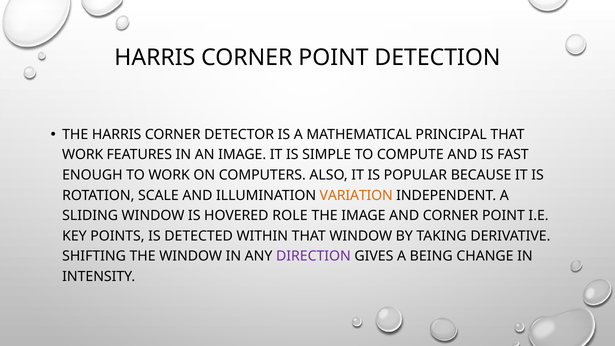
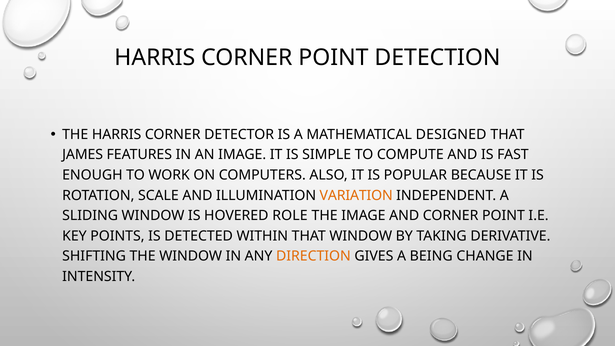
PRINCIPAL: PRINCIPAL -> DESIGNED (451, 135)
WORK: WORK -> JAMES (83, 155)
DIRECTION colour: purple -> orange (313, 256)
